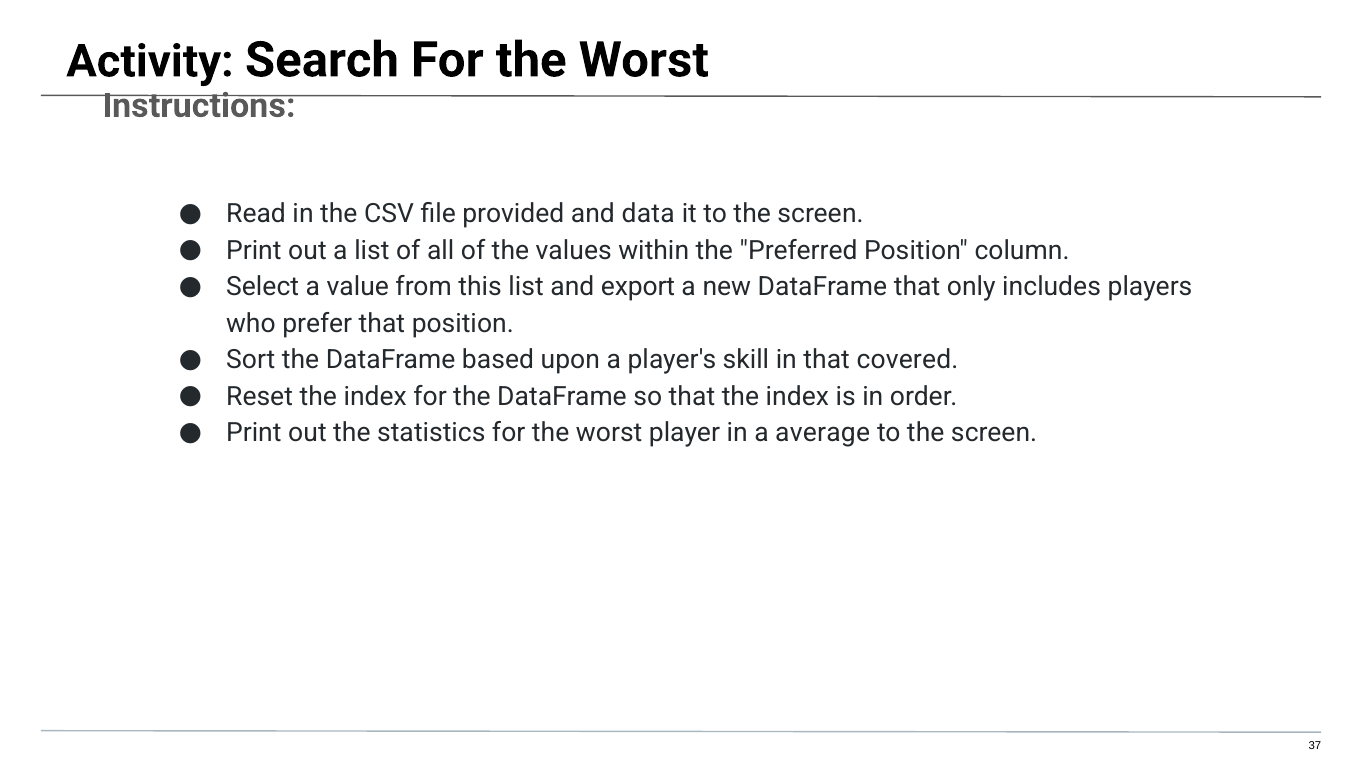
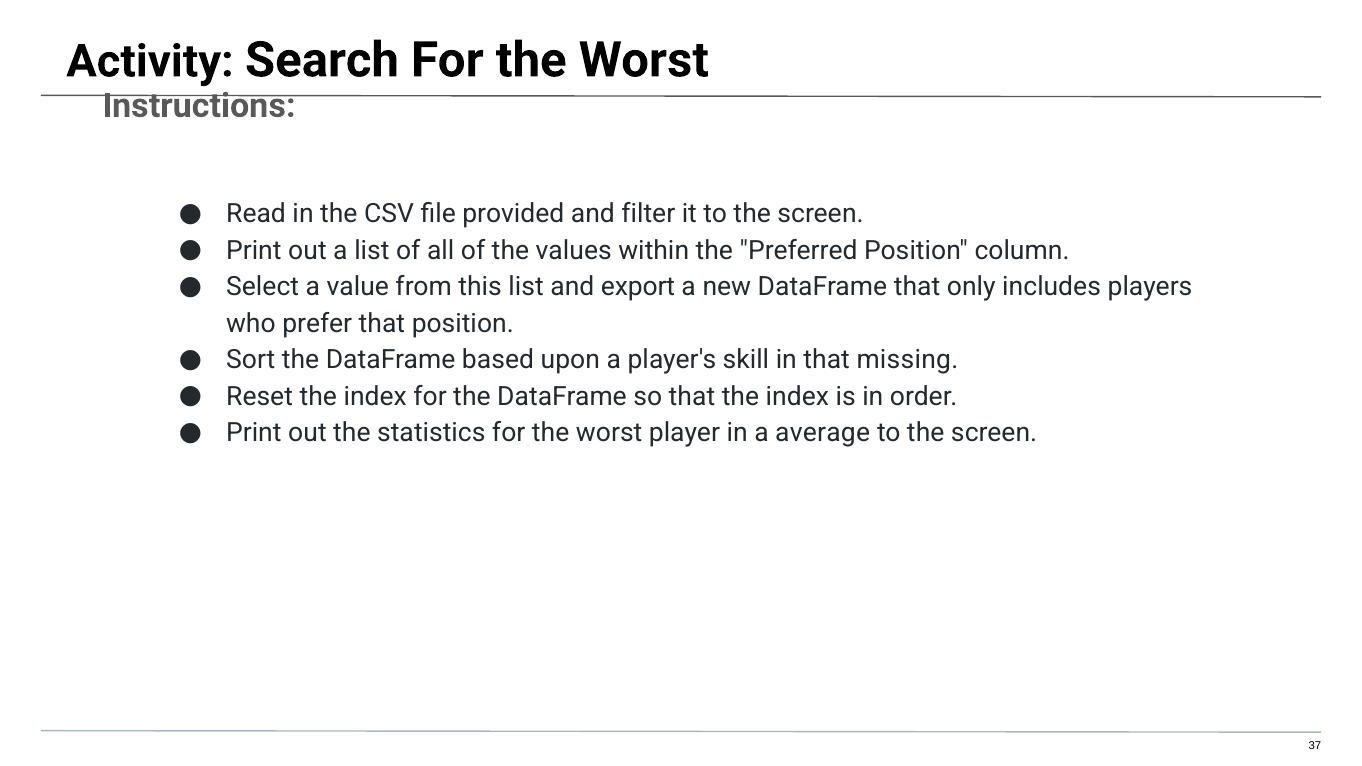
data: data -> filter (648, 214)
covered: covered -> missing (907, 360)
